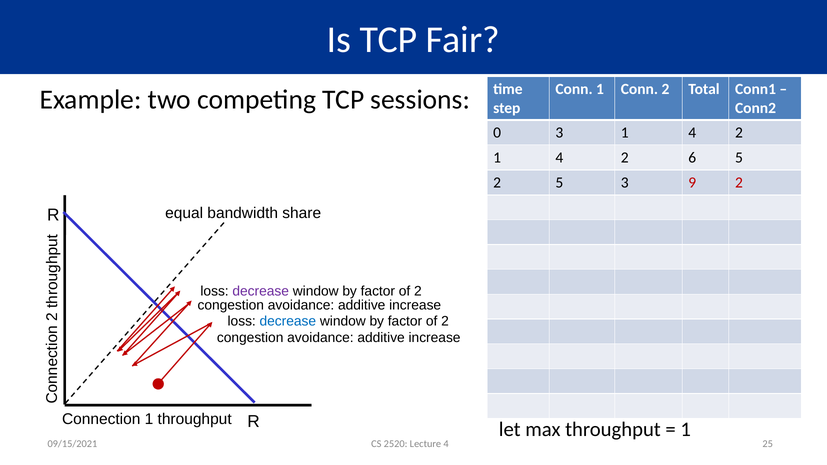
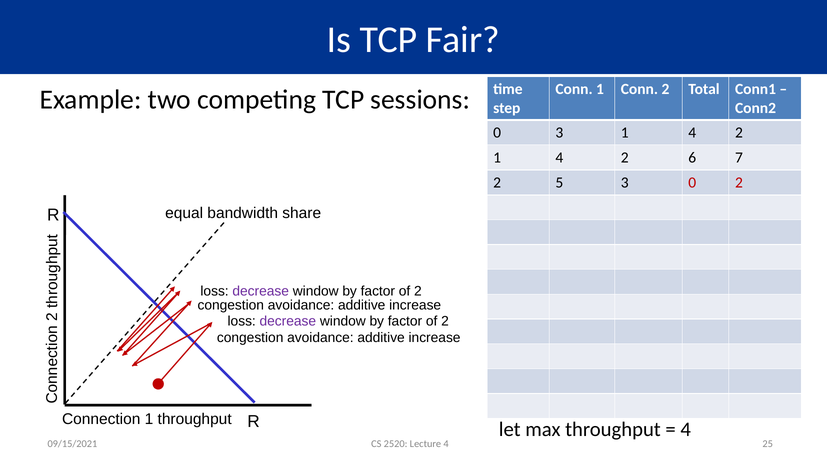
6 5: 5 -> 7 (739, 158)
3 9: 9 -> 0 (692, 183)
decrease colour: blue -> purple (288, 321)
1: 1 -> 4 (686, 430)
